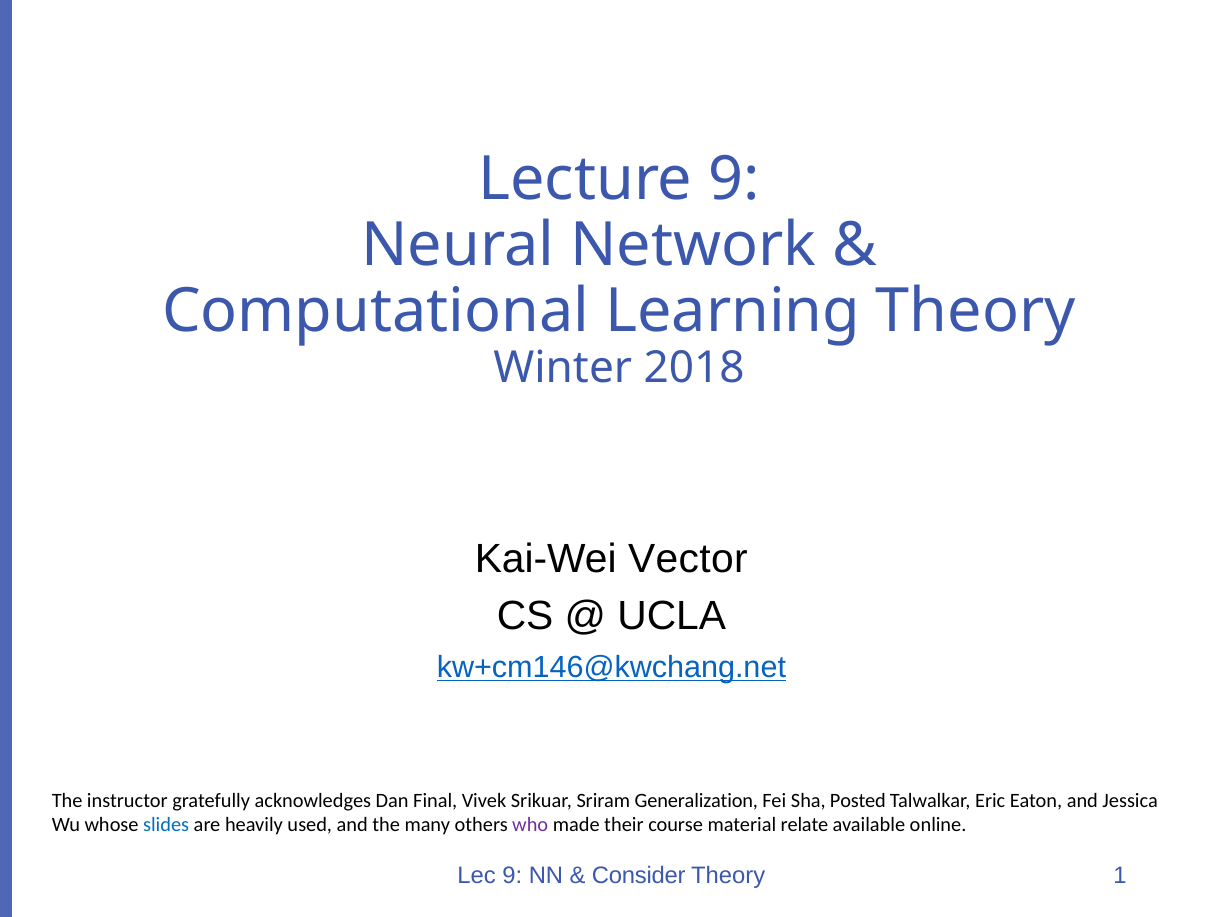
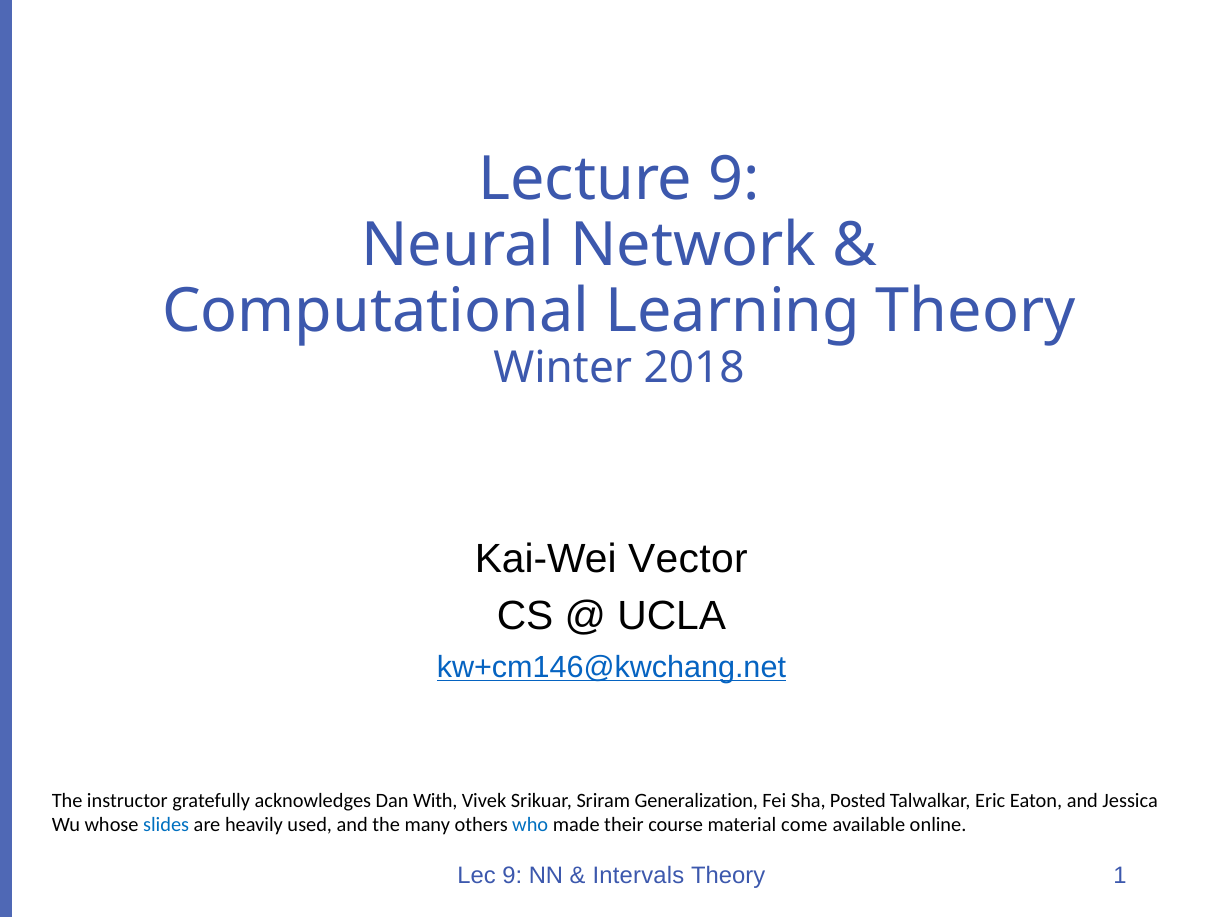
Final: Final -> With (435, 801)
who colour: purple -> blue (530, 825)
relate: relate -> come (804, 825)
Consider: Consider -> Intervals (638, 876)
